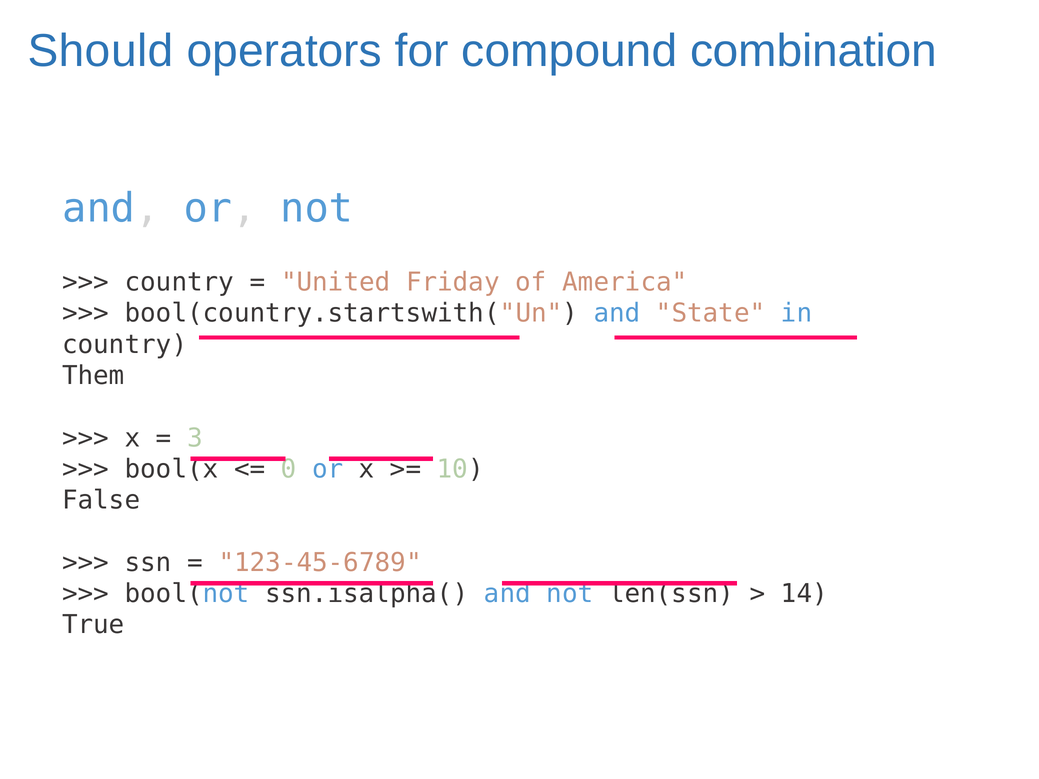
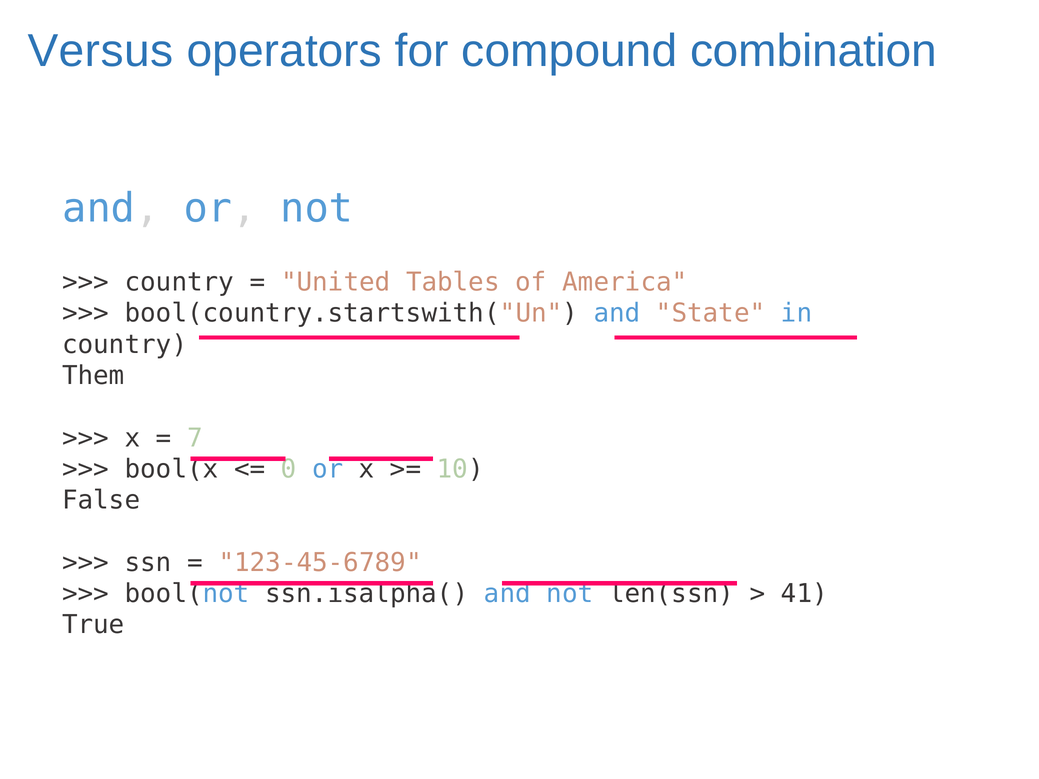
Should: Should -> Versus (101, 51)
Friday: Friday -> Tables (453, 282)
3: 3 -> 7 (195, 438)
14: 14 -> 41 (804, 594)
